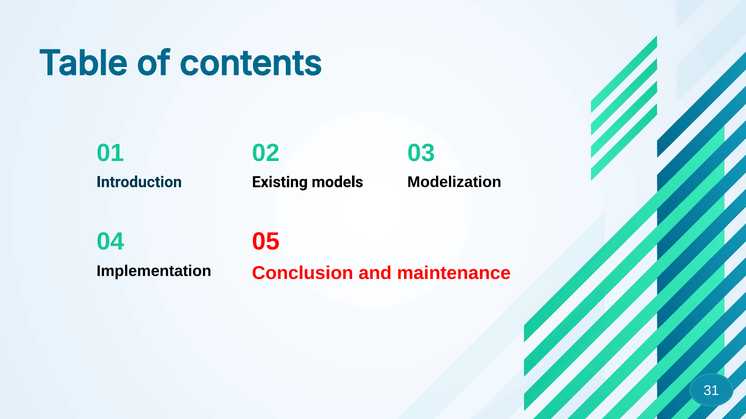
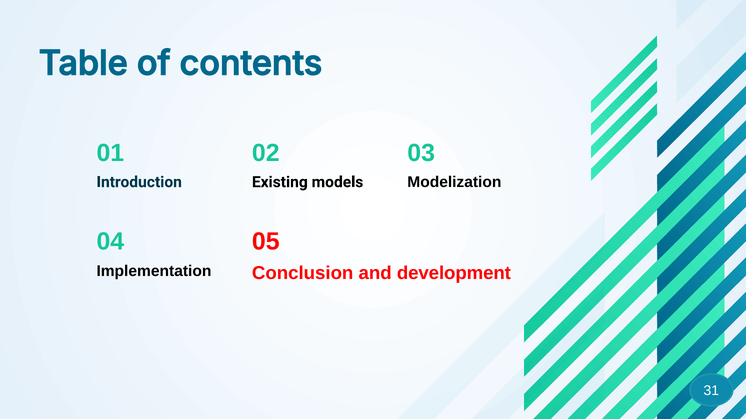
maintenance: maintenance -> development (454, 273)
